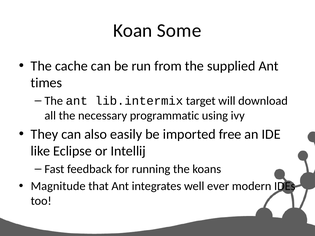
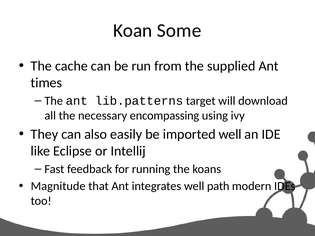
lib.intermix: lib.intermix -> lib.patterns (139, 101)
programmatic: programmatic -> encompassing (165, 116)
imported free: free -> well (230, 134)
ever: ever -> path (218, 186)
